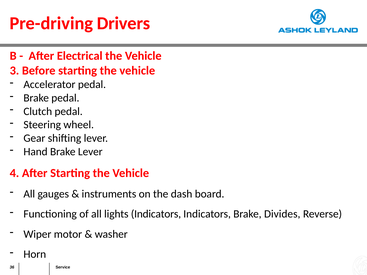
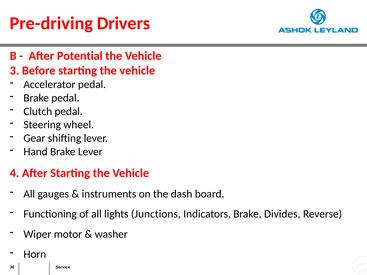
Electrical: Electrical -> Potential (80, 56)
lights Indicators: Indicators -> Junctions (156, 214)
